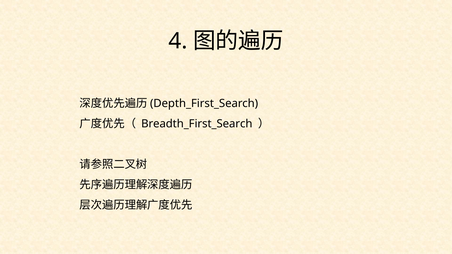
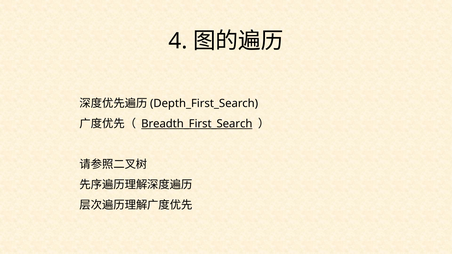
Breadth_First_Search underline: none -> present (197, 124)
